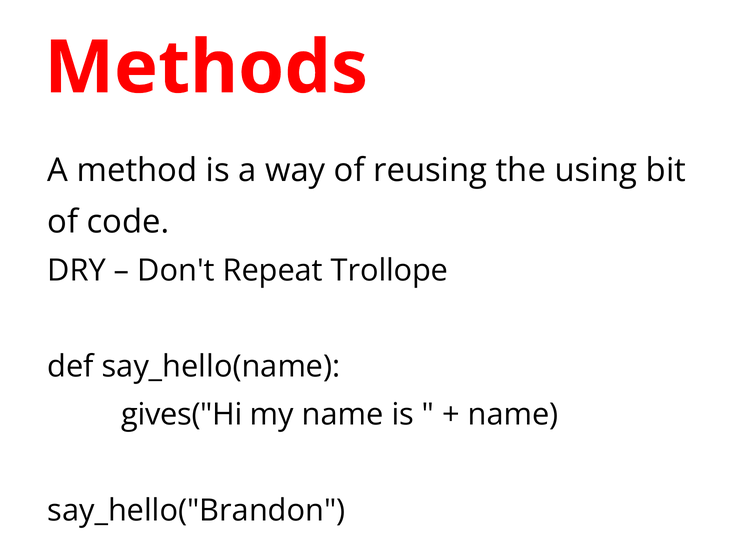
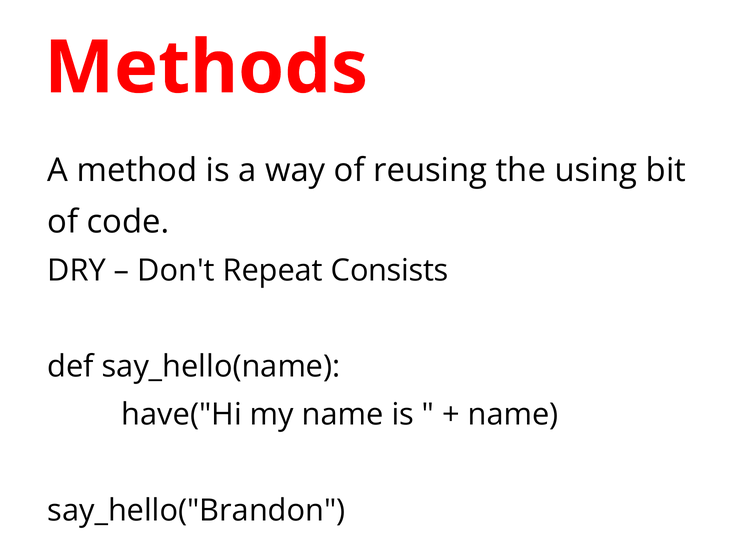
Trollope: Trollope -> Consists (390, 271)
gives("Hi: gives("Hi -> have("Hi (182, 415)
